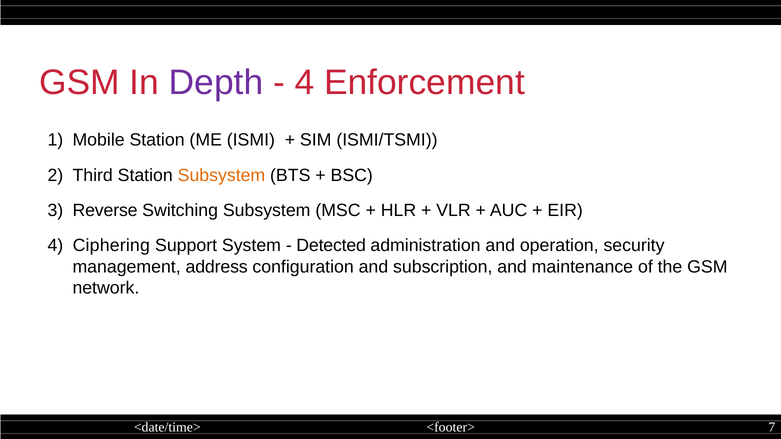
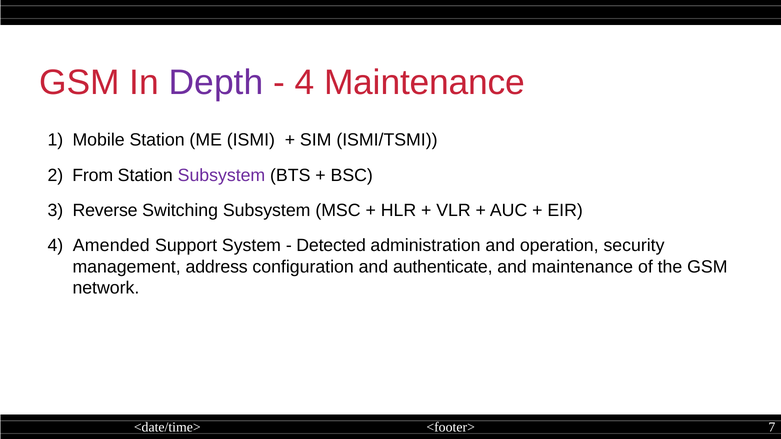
4 Enforcement: Enforcement -> Maintenance (425, 83)
Third: Third -> From (93, 175)
Subsystem colour: orange -> purple (221, 175)
Ciphering: Ciphering -> Amended (111, 246)
subscription: subscription -> authenticate (443, 267)
